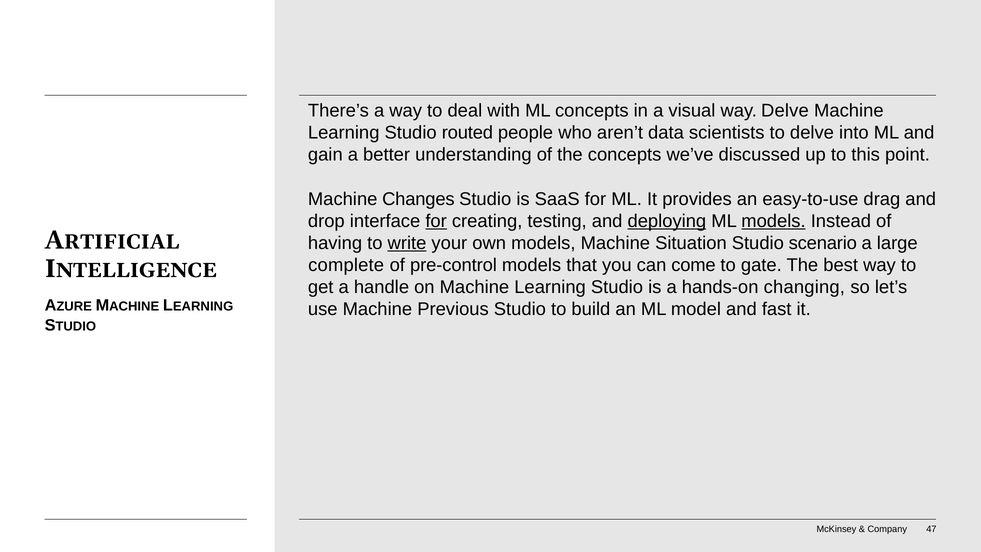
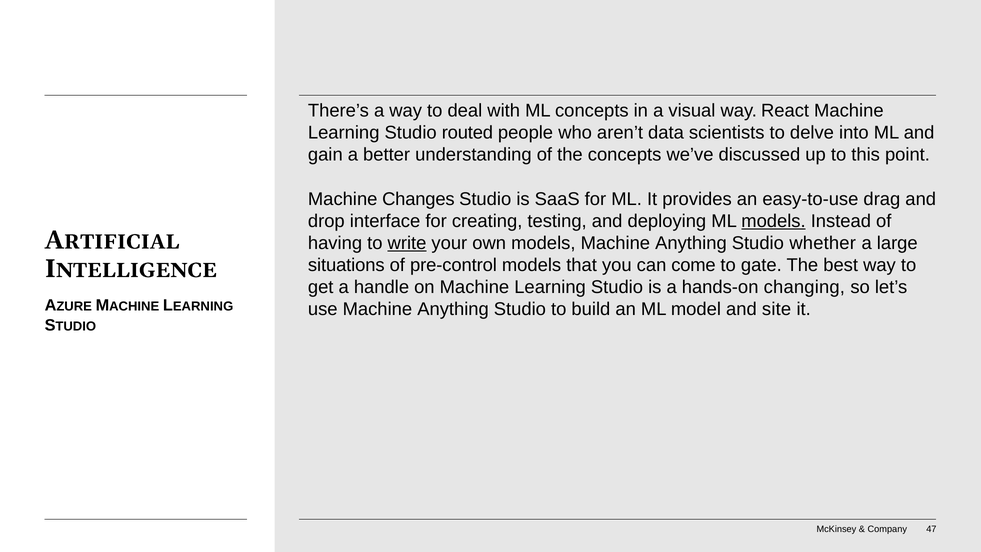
way Delve: Delve -> React (785, 111)
for underline: present -> none (436, 221)
deploying underline: present -> none (667, 221)
models Machine Situation: Situation -> Anything (691, 243)
scenario: scenario -> whether (823, 243)
complete: complete -> situations (346, 265)
use Machine Previous: Previous -> Anything (453, 309)
fast: fast -> site (777, 309)
